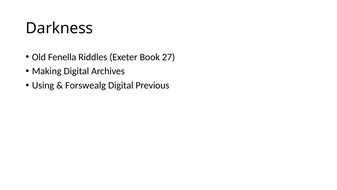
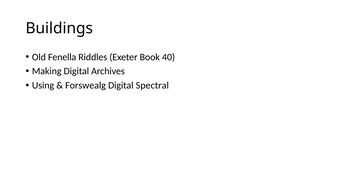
Darkness: Darkness -> Buildings (59, 28)
27: 27 -> 40 (169, 57)
Previous: Previous -> Spectral (152, 85)
